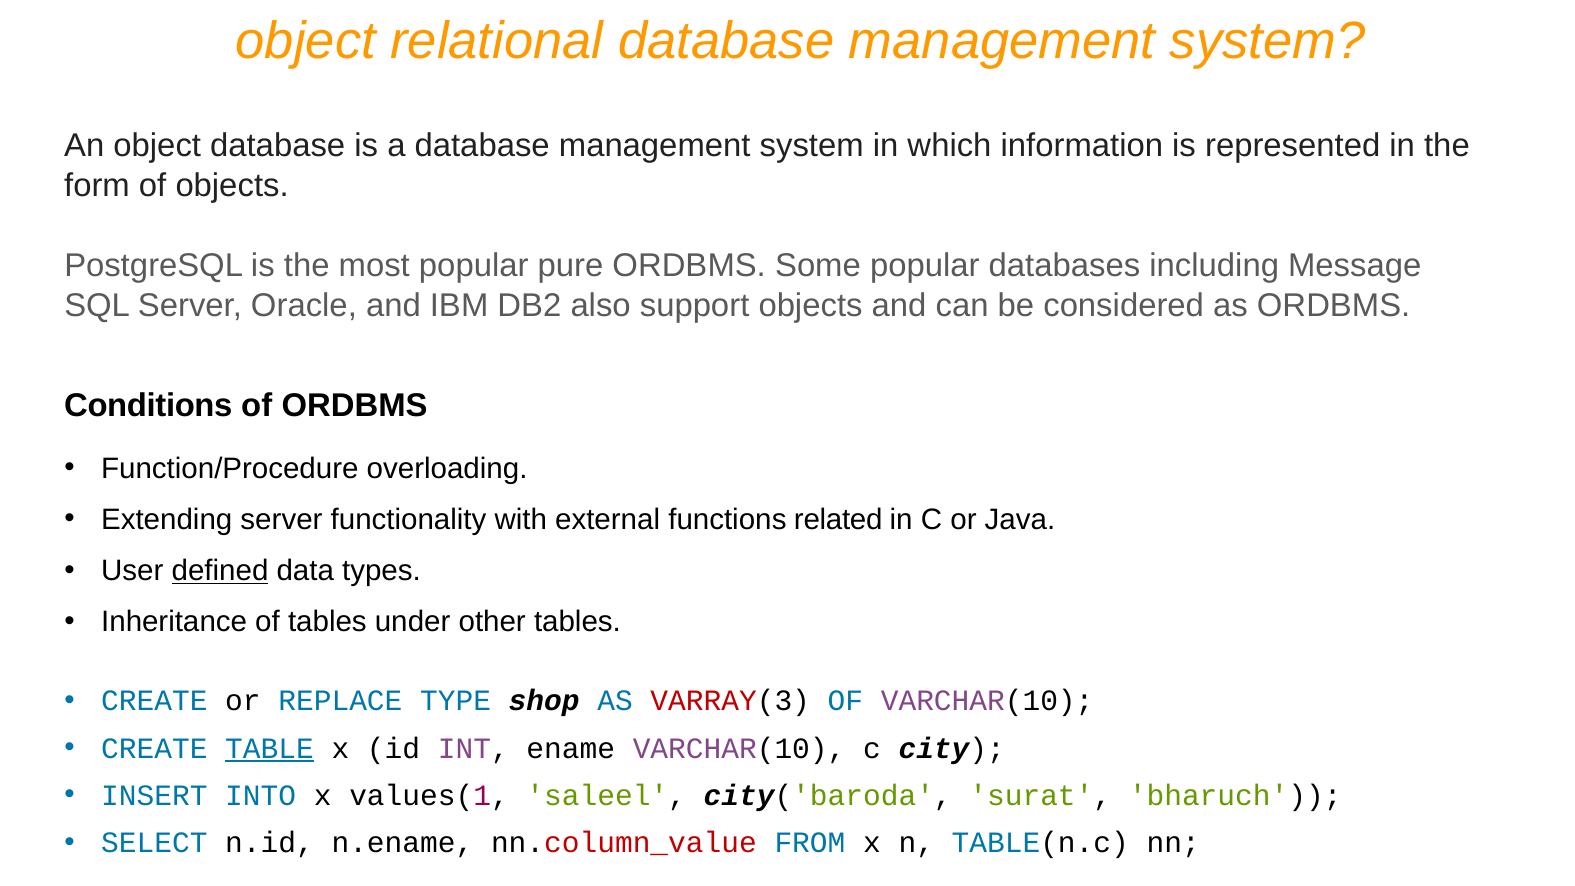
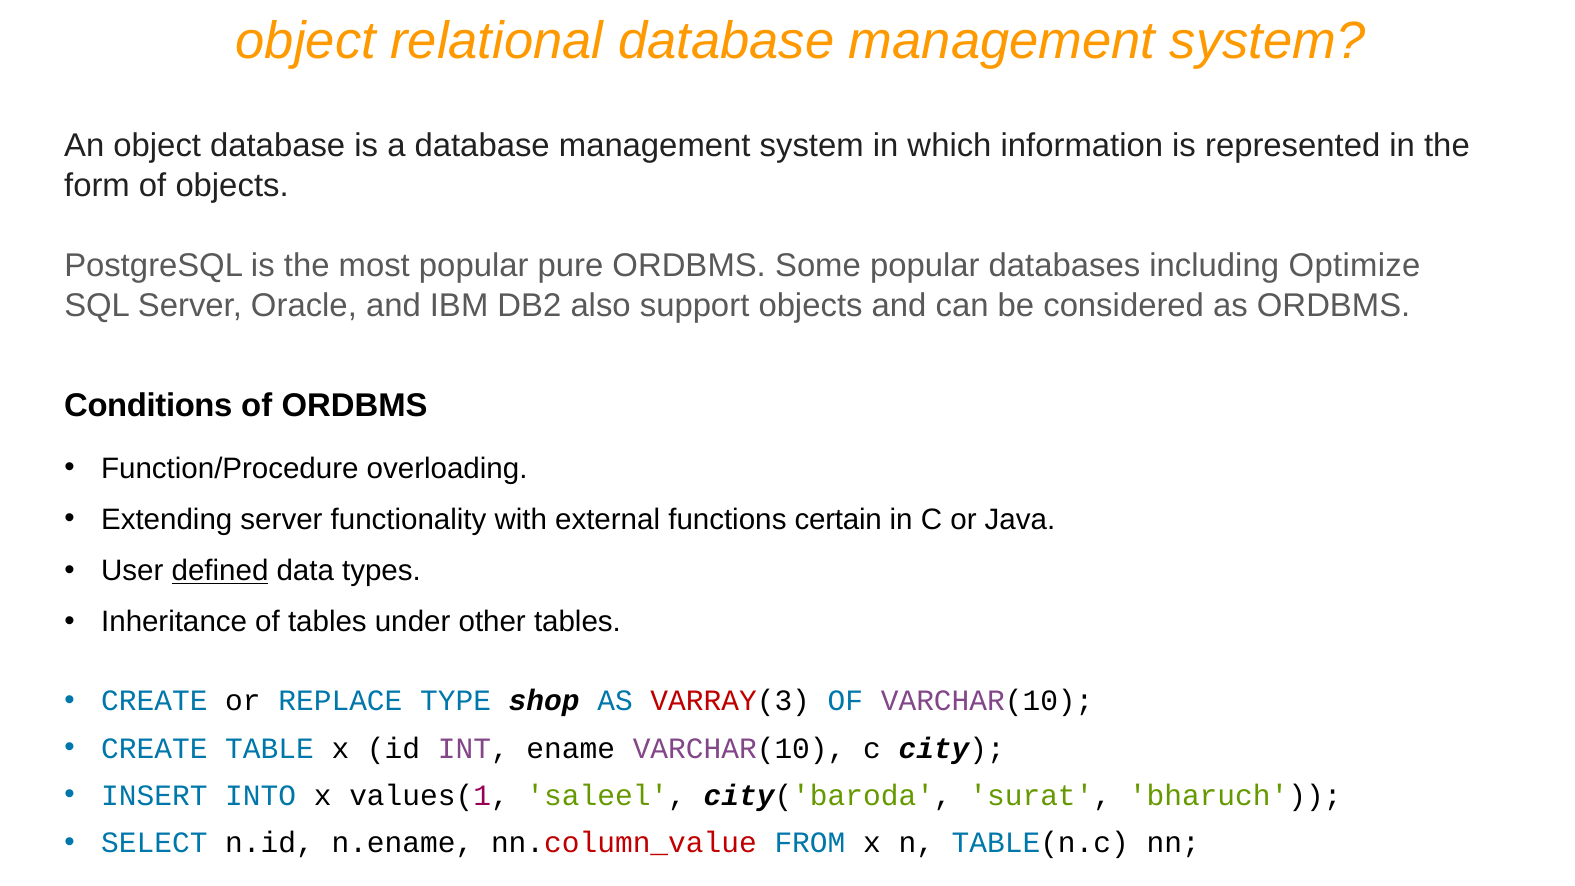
Message: Message -> Optimize (1355, 266)
related: related -> certain (838, 520)
TABLE underline: present -> none (270, 748)
